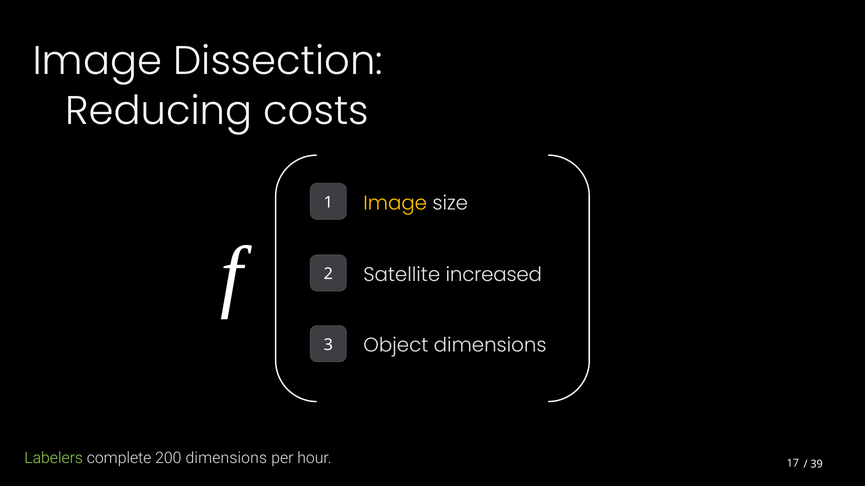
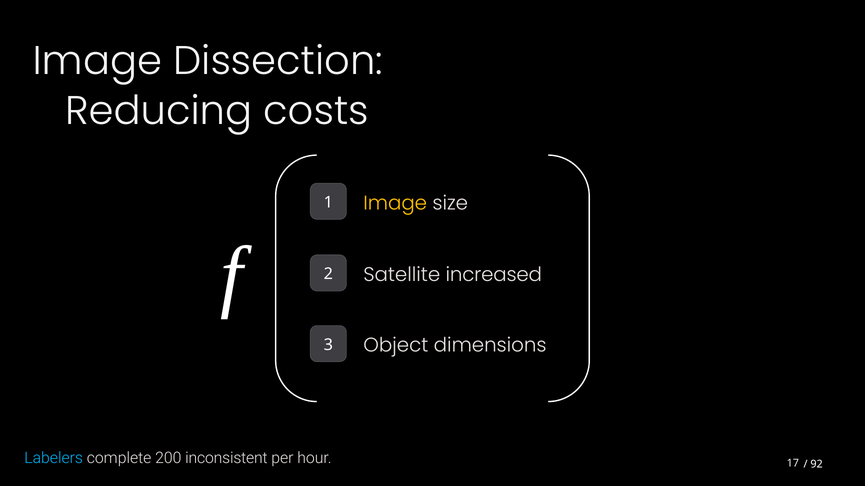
Labelers colour: light green -> light blue (54, 459)
200 dimensions: dimensions -> inconsistent (226, 459)
39: 39 -> 92 (817, 465)
